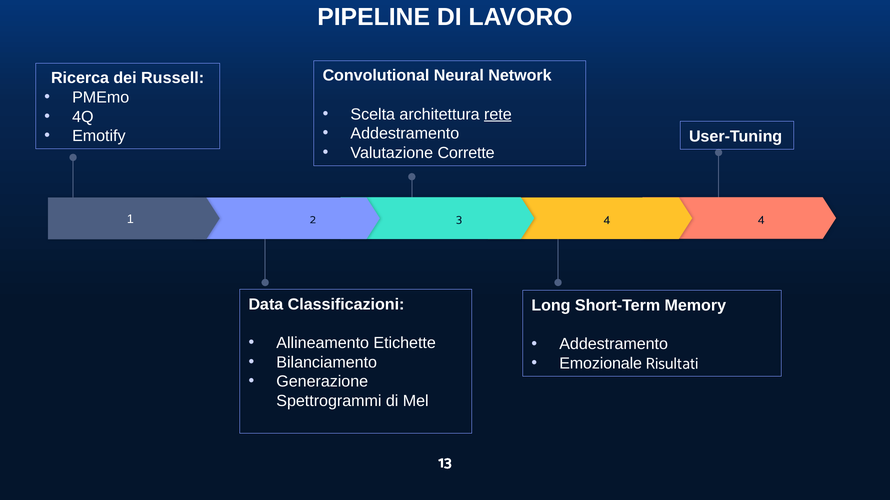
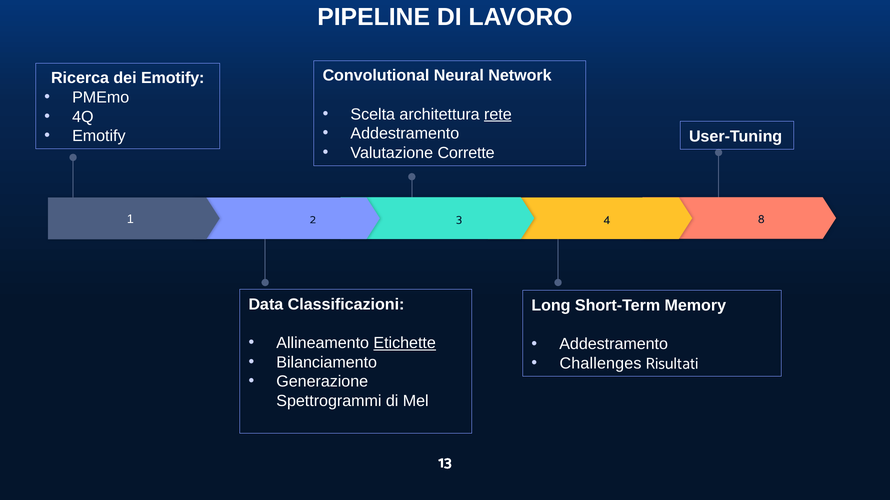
dei Russell: Russell -> Emotify (173, 78)
4: 4 -> 8 (761, 219)
Etichette underline: none -> present (405, 343)
Emozionale: Emozionale -> Challenges (601, 364)
